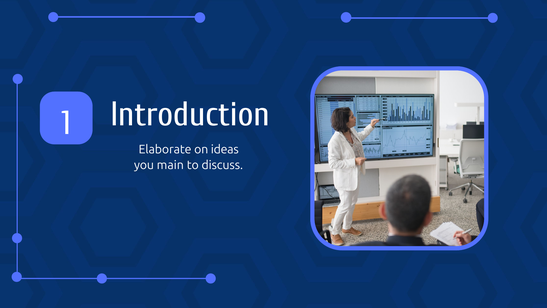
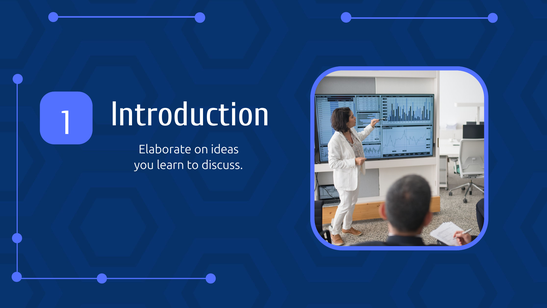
main: main -> learn (170, 165)
